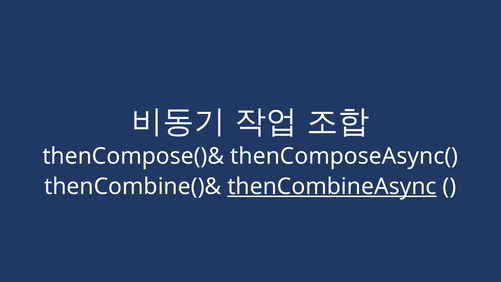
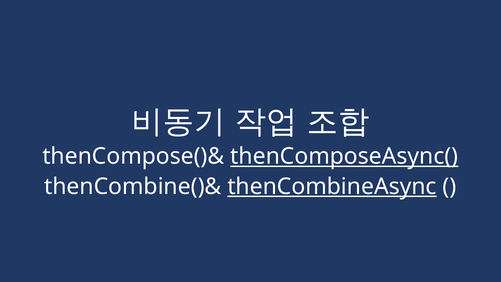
thenComposeAsync( underline: none -> present (344, 156)
